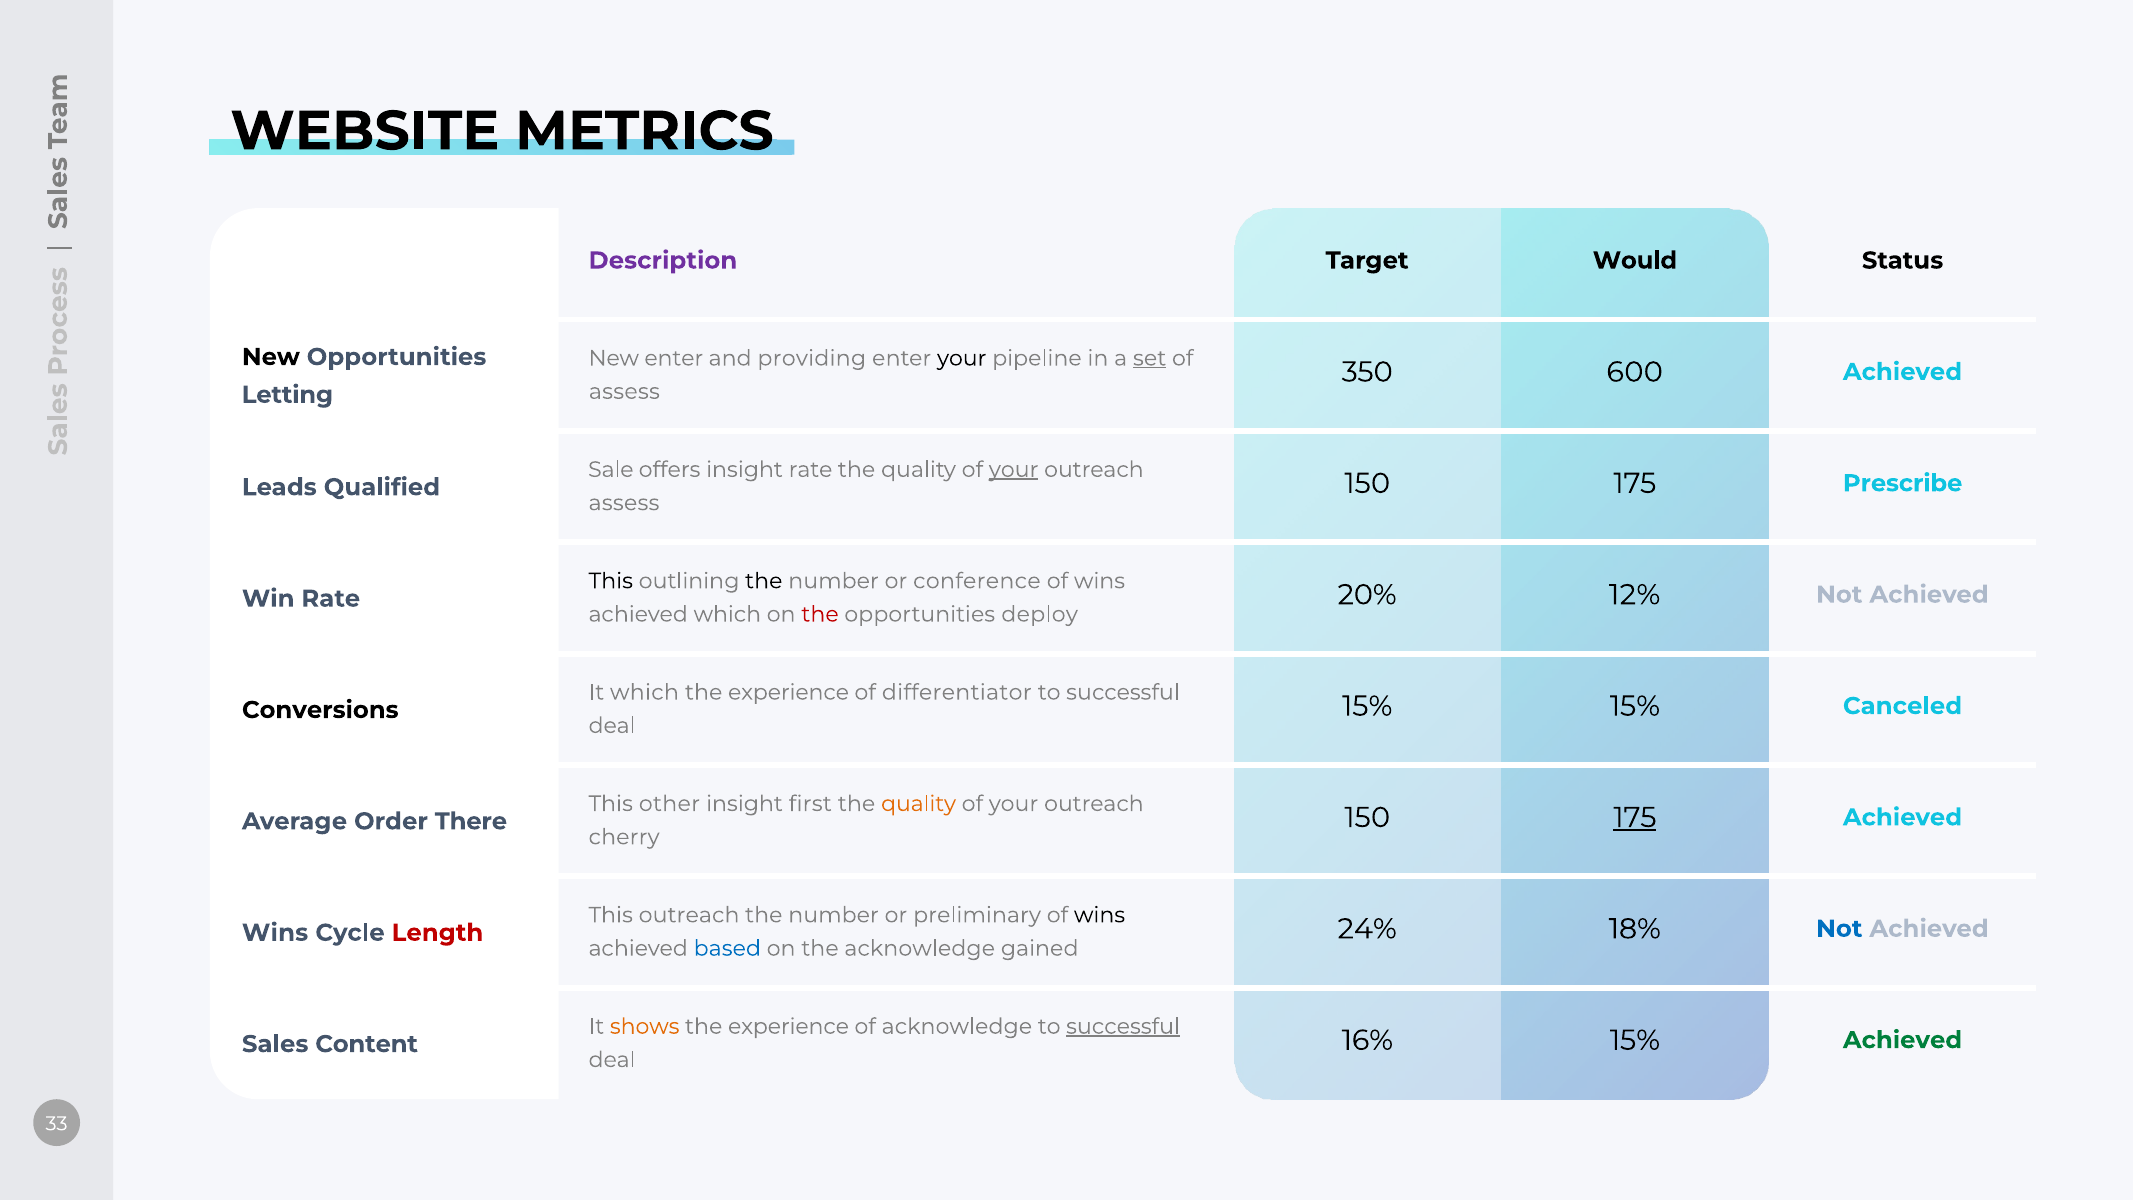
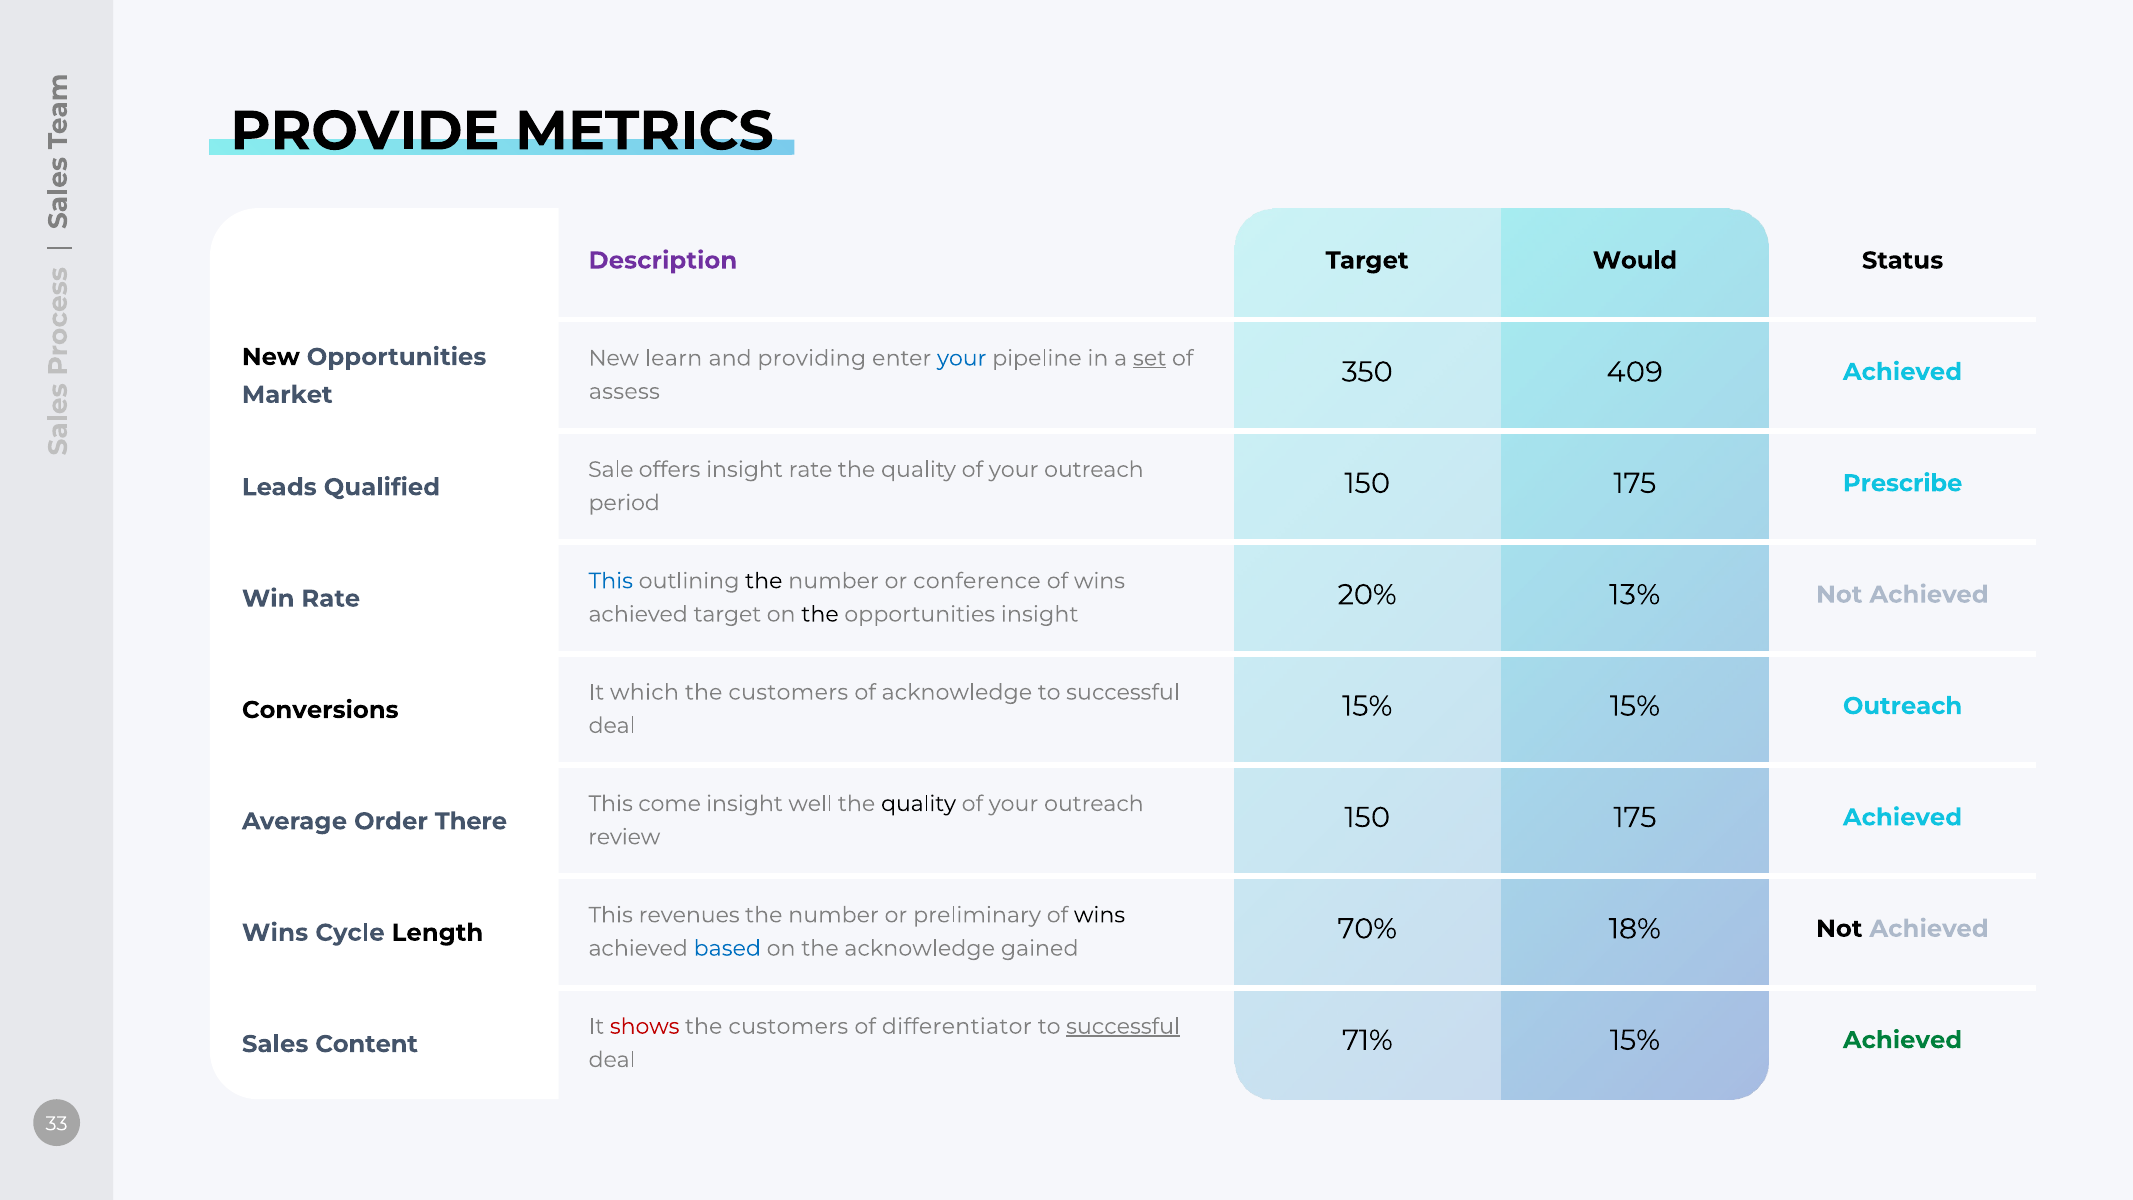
WEBSITE: WEBSITE -> PROVIDE (365, 131)
New enter: enter -> learn (674, 358)
your colour: black -> blue (962, 358)
600: 600 -> 409 (1635, 372)
Letting: Letting -> Market (287, 395)
your underline: present -> none (1014, 469)
assess: assess -> period (624, 503)
This colour: black -> blue (611, 581)
12%: 12% -> 13% (1635, 595)
achieved which: which -> target (727, 614)
the colour: red -> black (820, 614)
opportunities deploy: deploy -> insight (1040, 614)
experience: experience -> customers (788, 692)
of differentiator: differentiator -> acknowledge (957, 692)
15% Canceled: Canceled -> Outreach (1903, 706)
other: other -> come (670, 804)
first: first -> well (811, 804)
quality colour: orange -> black (919, 804)
175 underline: present -> none (1635, 817)
cherry: cherry -> review (624, 837)
This outreach: outreach -> revenues (689, 915)
24%: 24% -> 70% (1367, 929)
Not colour: blue -> black (1839, 929)
Length colour: red -> black (437, 933)
shows colour: orange -> red (645, 1026)
experience: experience -> customers (788, 1026)
of acknowledge: acknowledge -> differentiator (957, 1026)
16%: 16% -> 71% (1367, 1040)
